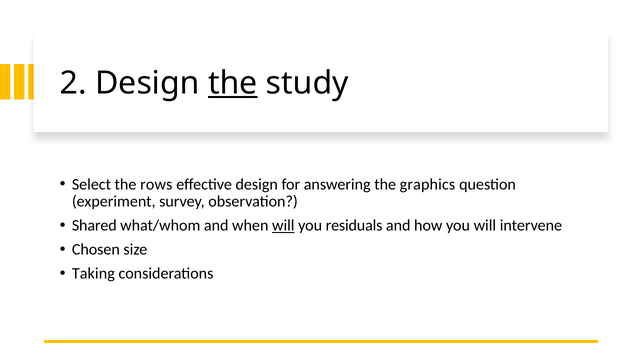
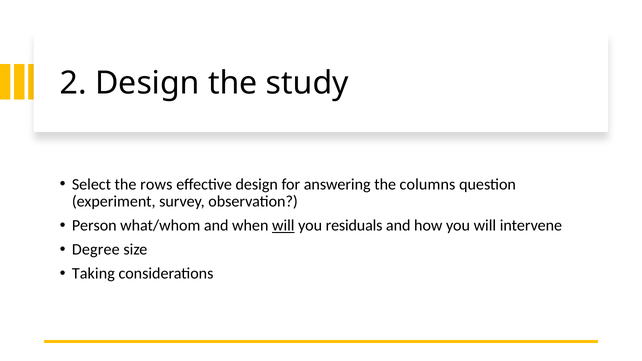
the underline: present -> none (233, 83)
graphics: graphics -> columns (428, 184)
Shared: Shared -> Person (94, 226)
Chosen: Chosen -> Degree (96, 250)
